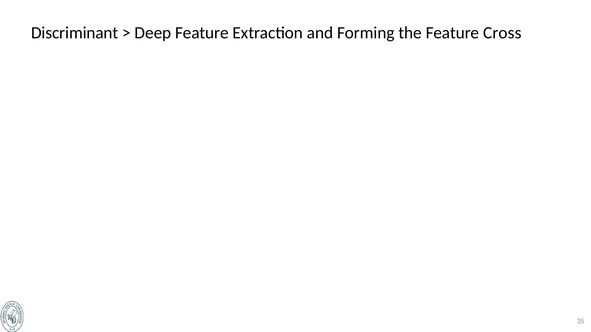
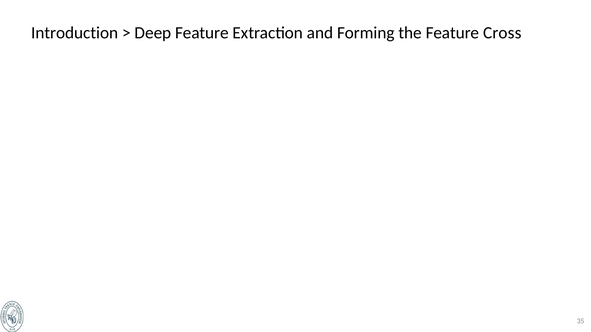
Discriminant: Discriminant -> Introduction (75, 33)
